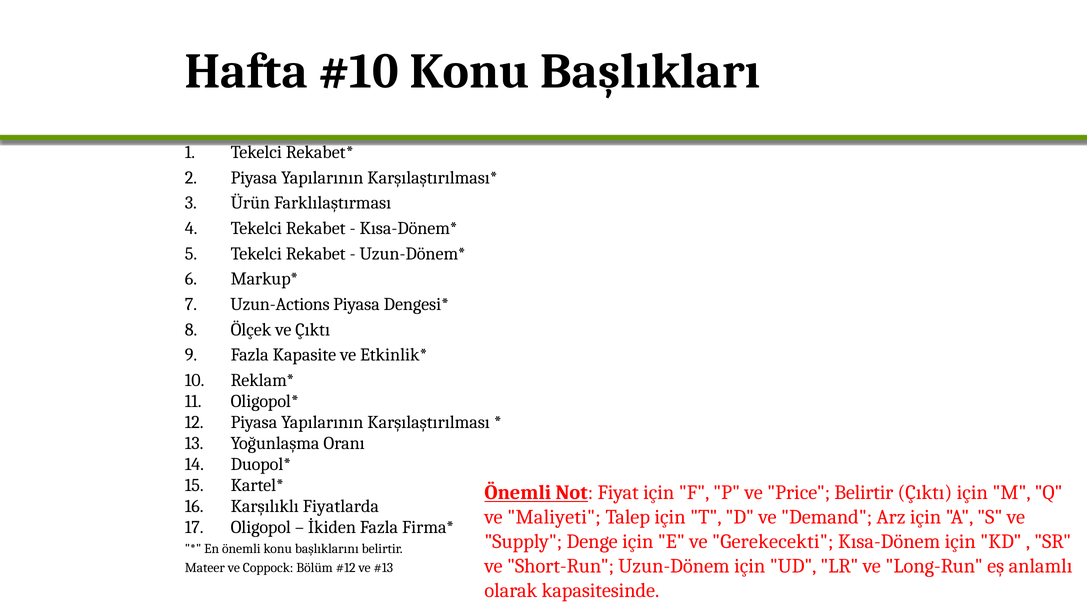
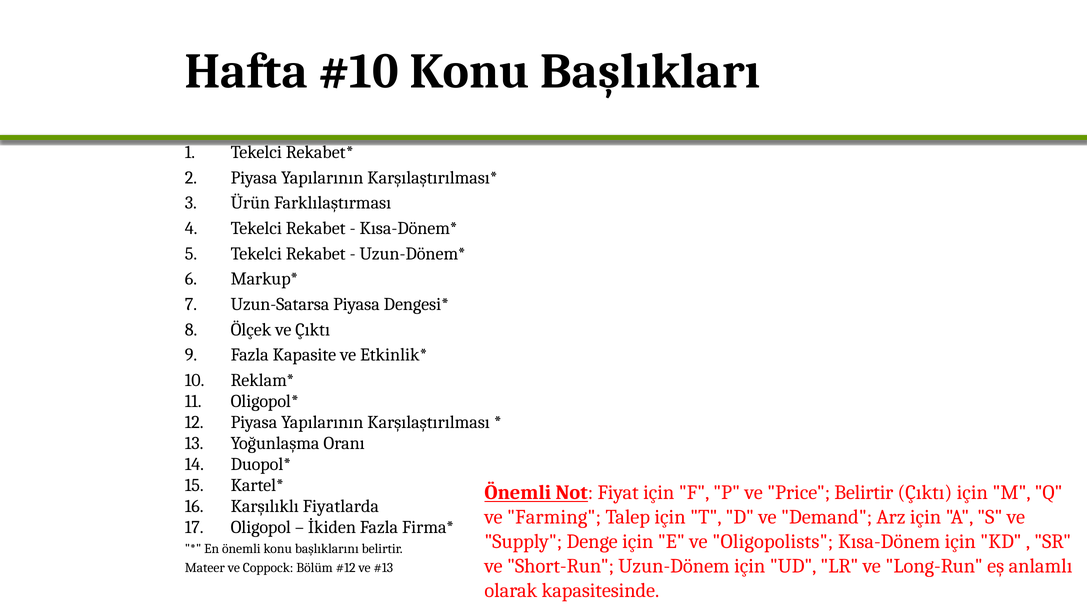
Uzun-Actions: Uzun-Actions -> Uzun-Satarsa (280, 304)
Maliyeti: Maliyeti -> Farming (554, 517)
Gerekecekti: Gerekecekti -> Oligopolists (773, 542)
